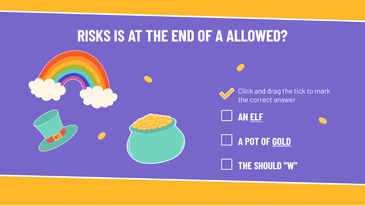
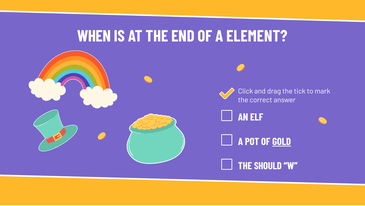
RISKS: RISKS -> WHEN (94, 36)
ALLOWED: ALLOWED -> ELEMENT (257, 36)
ELF underline: present -> none (257, 117)
